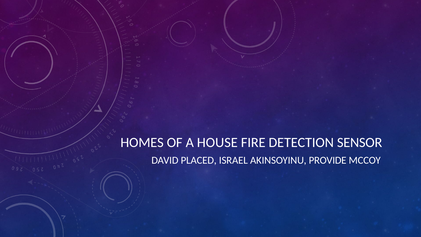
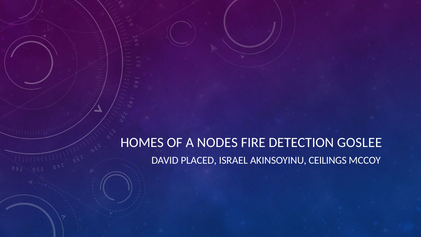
HOUSE: HOUSE -> NODES (217, 142)
SENSOR: SENSOR -> GOSLEE (359, 142)
PROVIDE: PROVIDE -> CEILINGS (328, 160)
